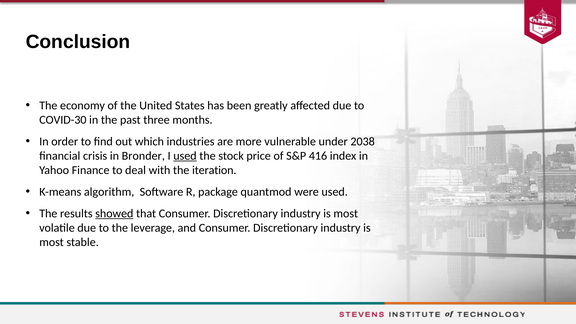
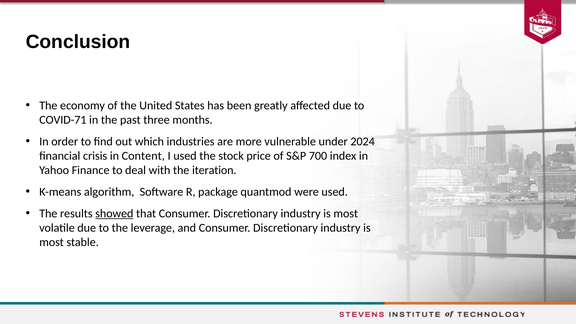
COVID-30: COVID-30 -> COVID-71 (63, 120)
2038: 2038 -> 2024 (363, 141)
Bronder: Bronder -> Content (143, 156)
used underline: present -> none (185, 156)
416: 416 -> 700 (318, 156)
